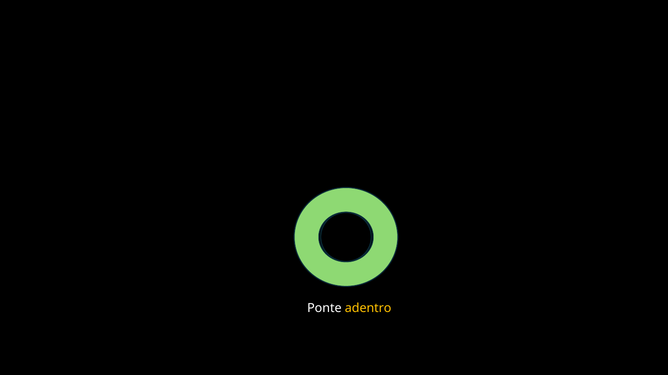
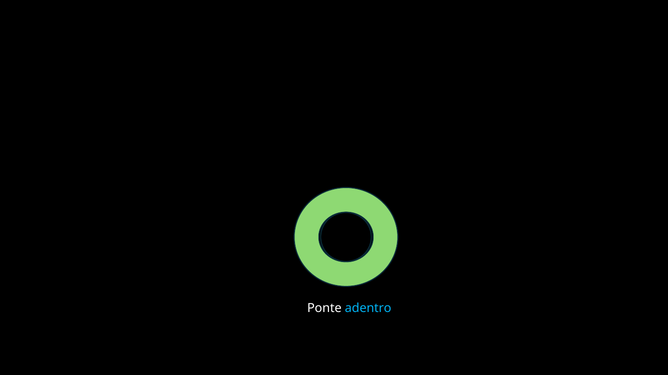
adentro colour: yellow -> light blue (368, 309)
